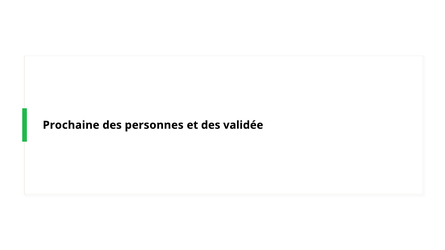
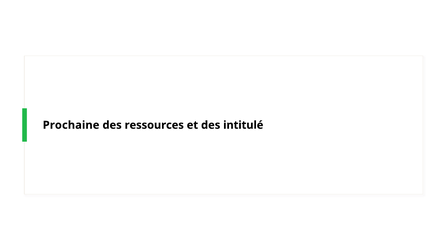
personnes: personnes -> ressources (154, 125)
validée: validée -> intitulé (243, 125)
